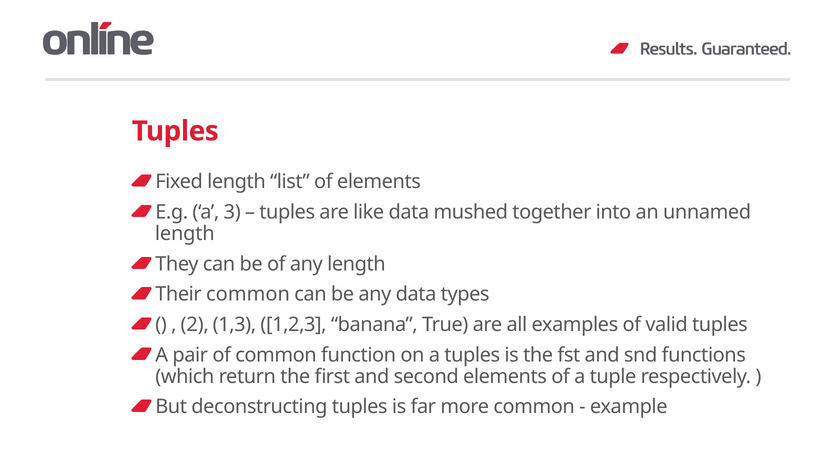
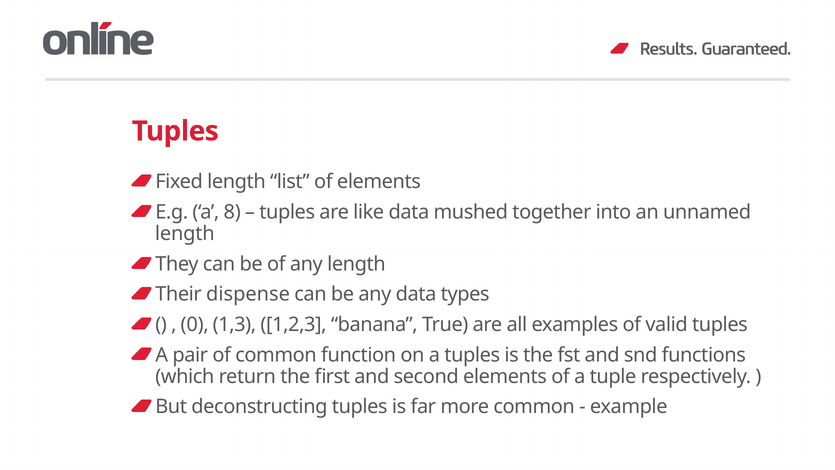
3: 3 -> 8 (232, 212)
Their common: common -> dispense (248, 294)
2: 2 -> 0 (195, 324)
